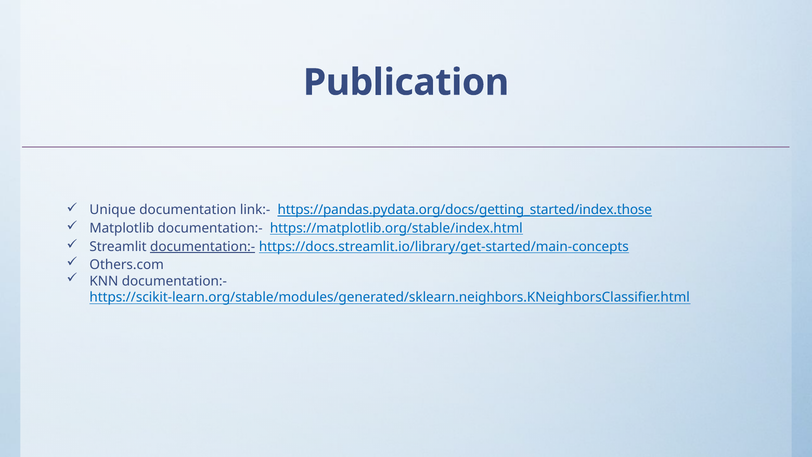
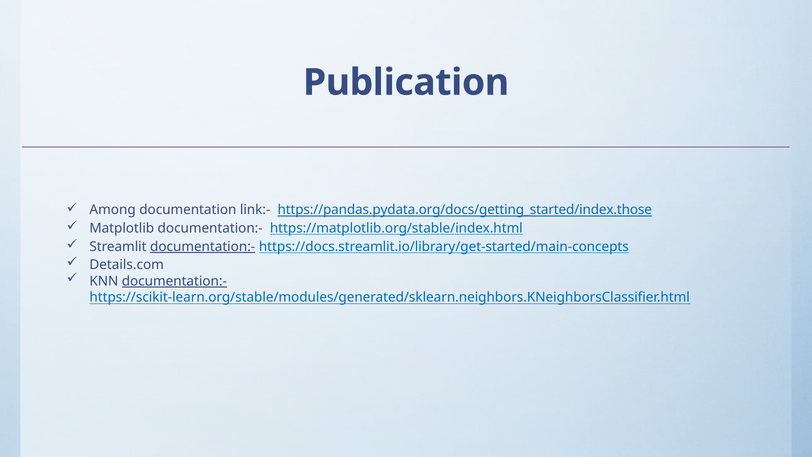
Unique: Unique -> Among (113, 210)
Others.com: Others.com -> Details.com (127, 265)
documentation:- underline: none -> present (174, 281)
